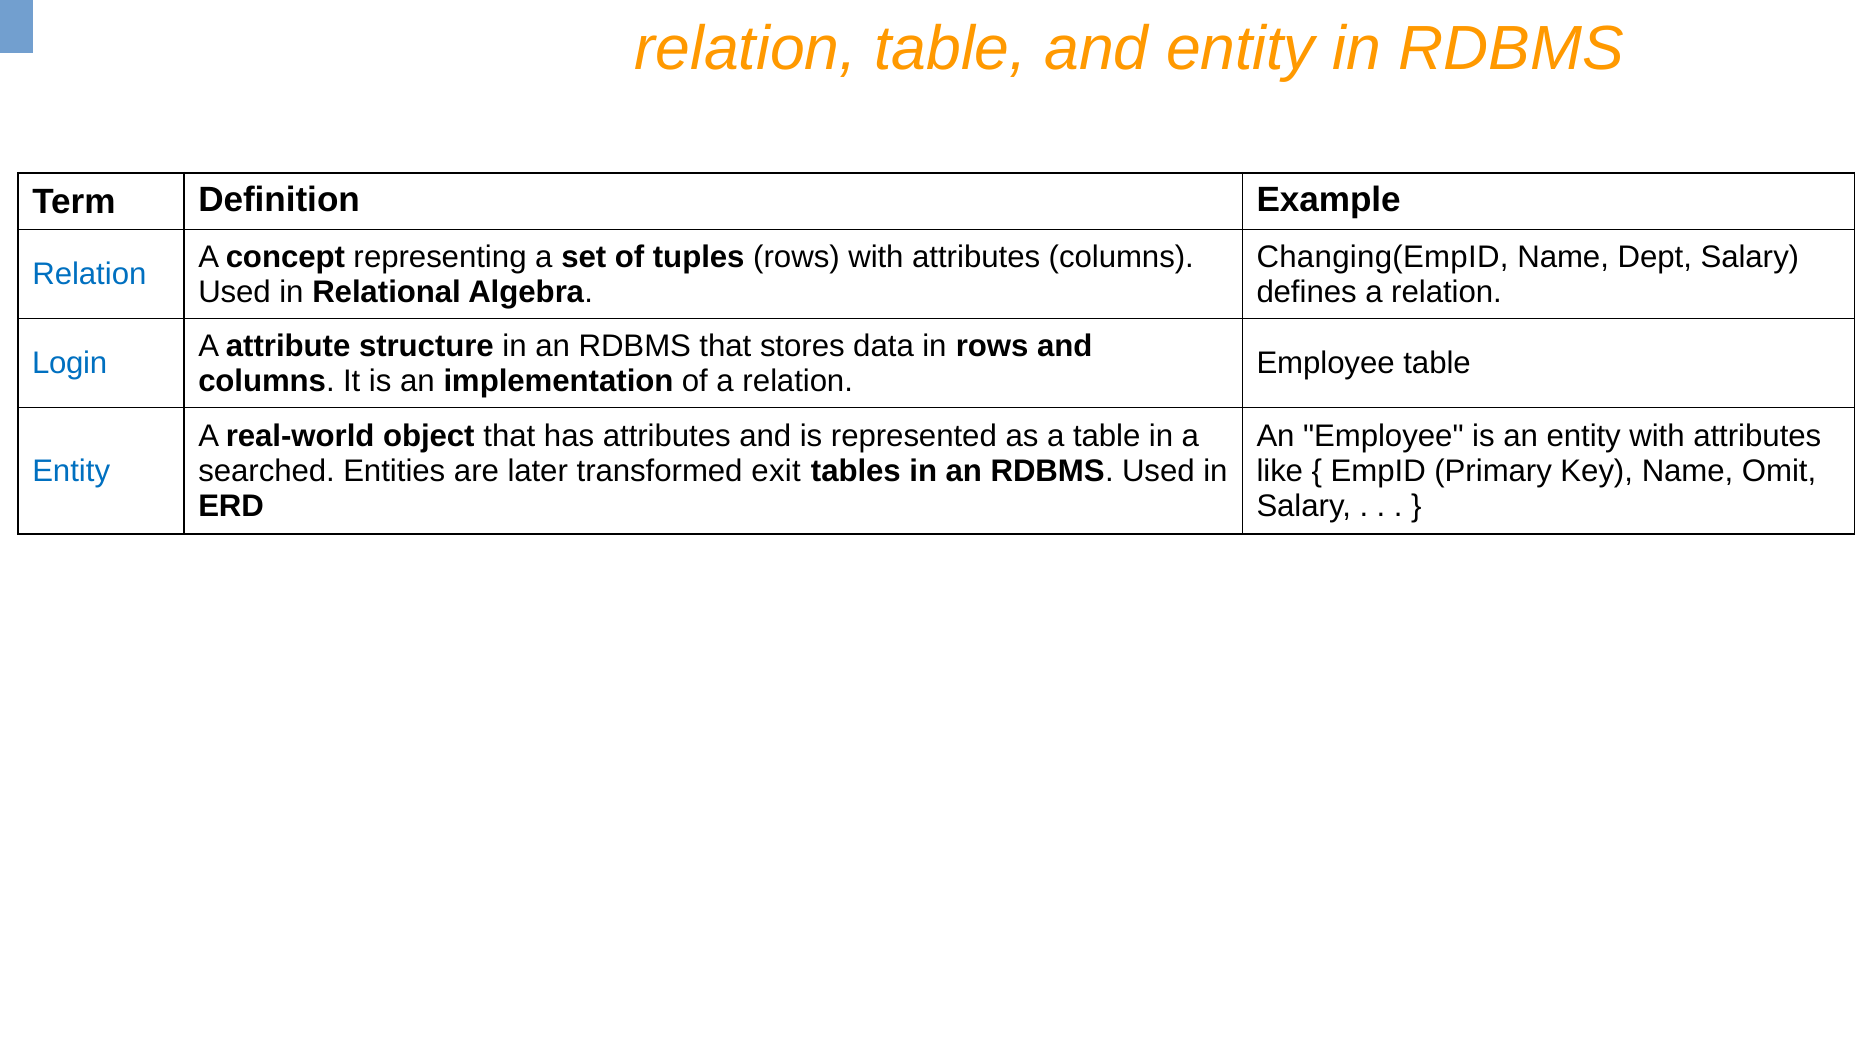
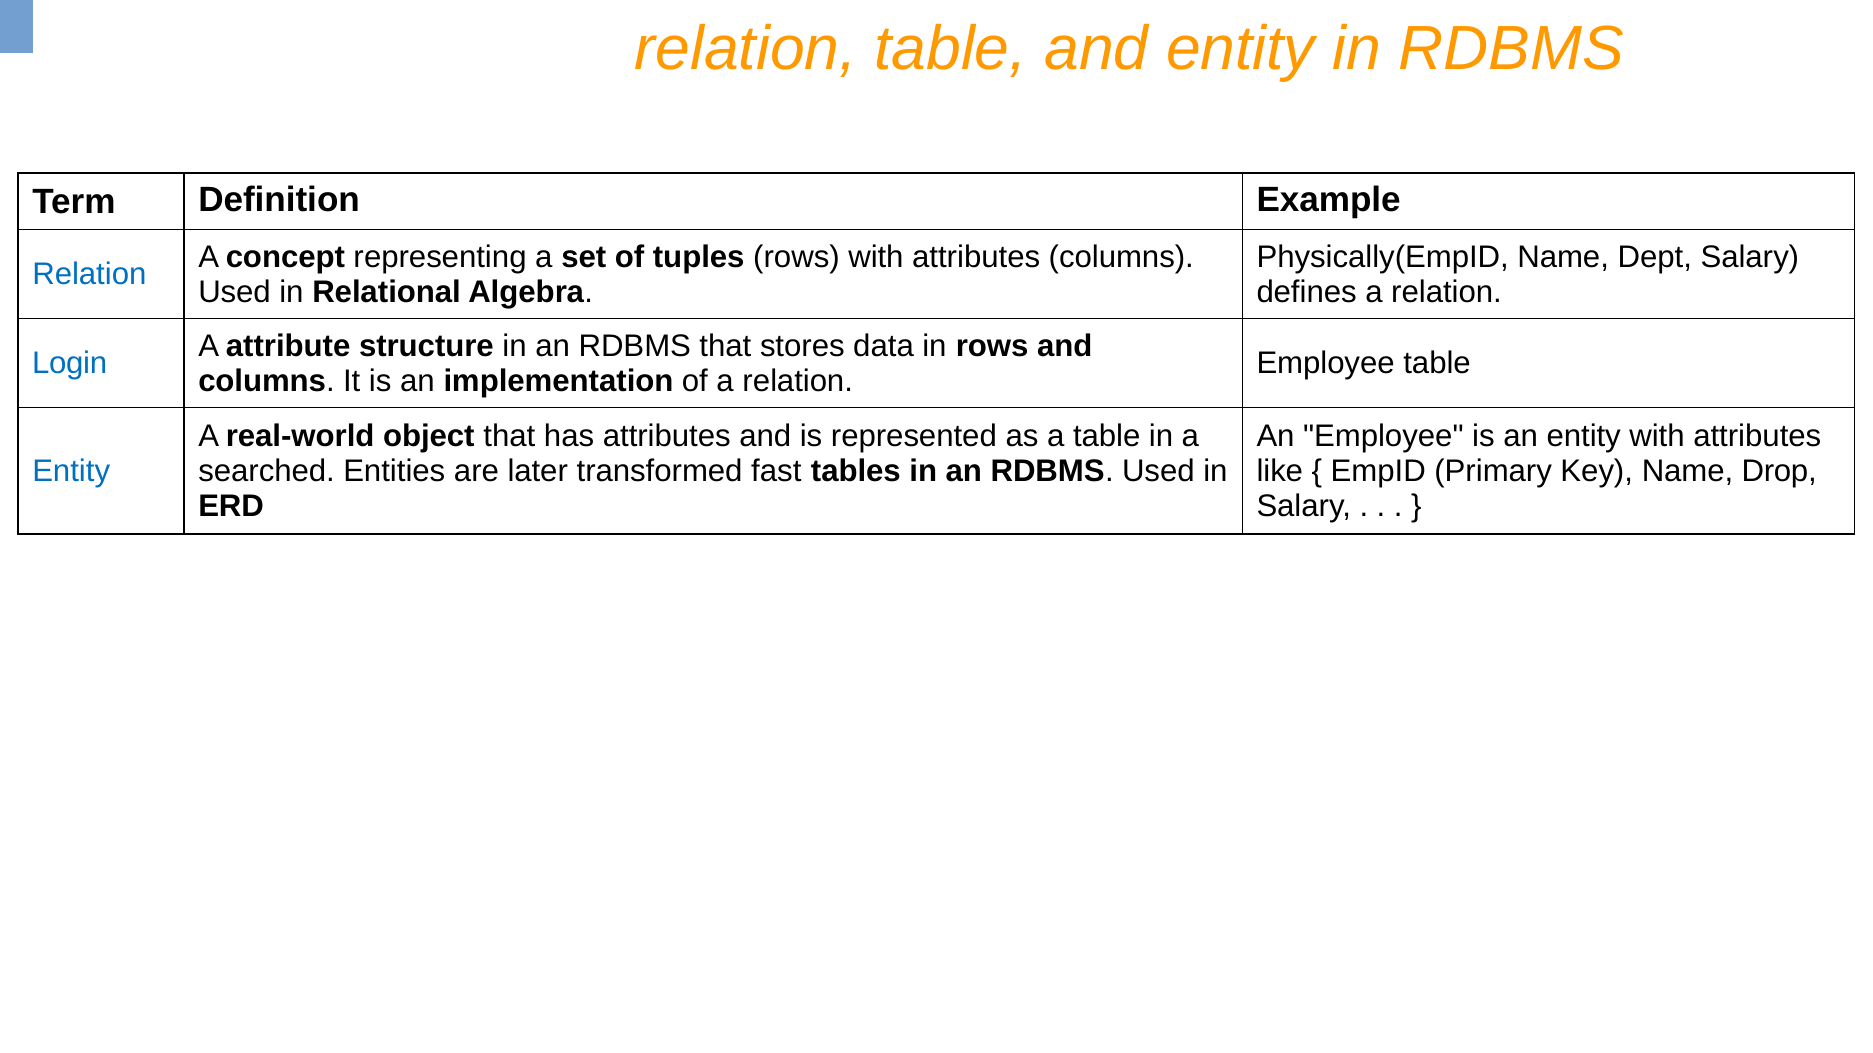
Changing(EmpID: Changing(EmpID -> Physically(EmpID (1383, 257)
exit: exit -> fast (776, 471)
Omit: Omit -> Drop (1779, 471)
